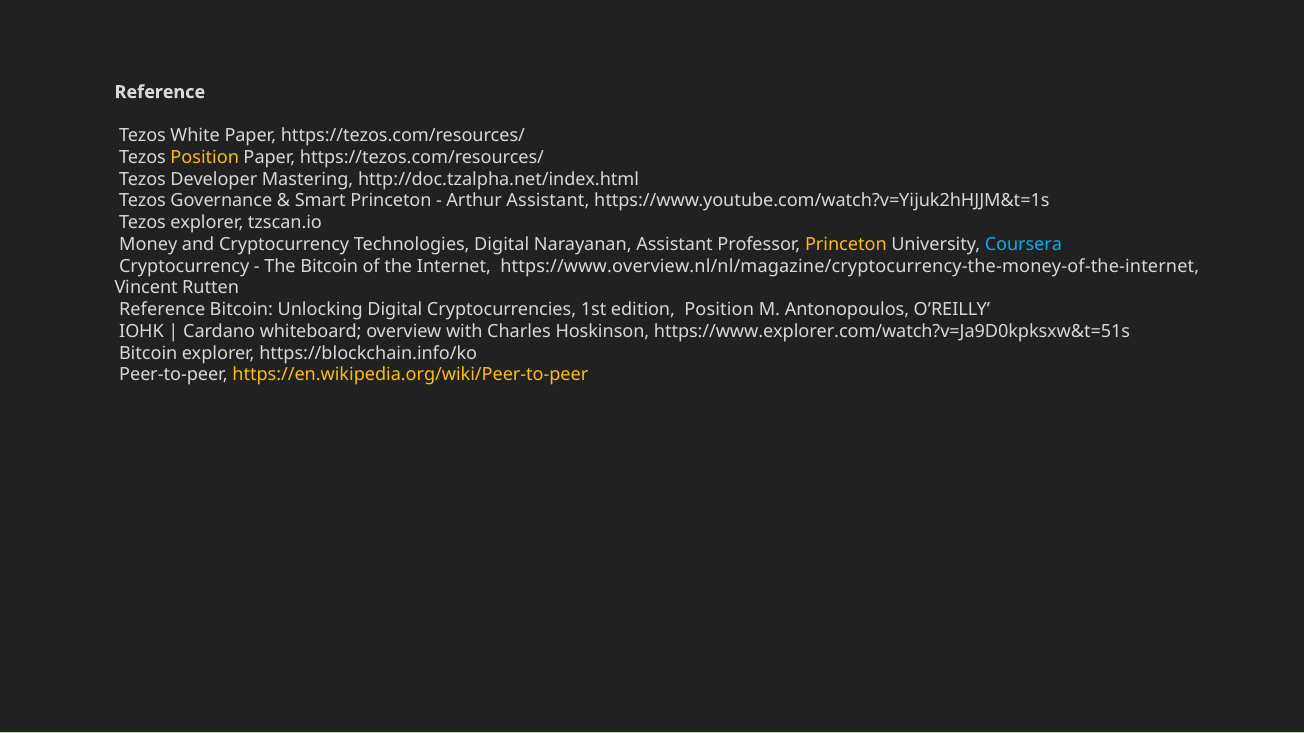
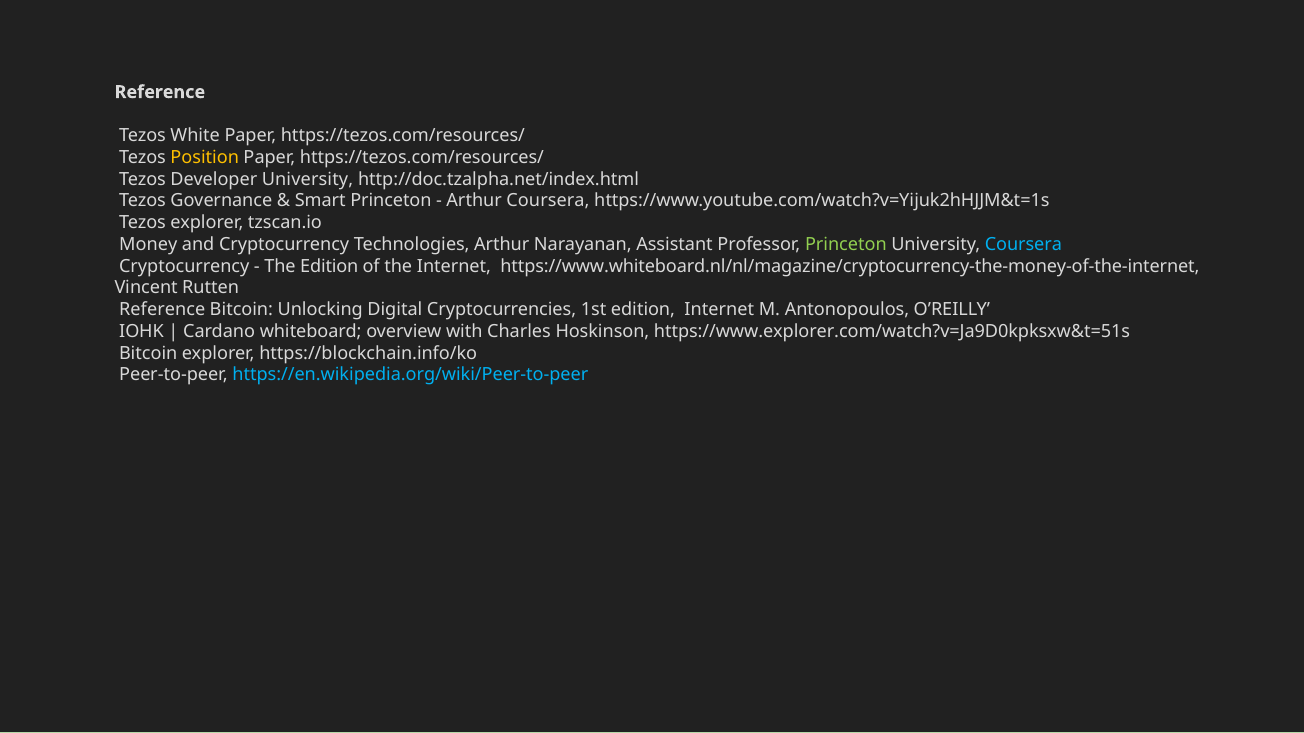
Developer Mastering: Mastering -> University (307, 179)
Arthur Assistant: Assistant -> Coursera (548, 201)
Technologies Digital: Digital -> Arthur (502, 245)
Princeton colour: yellow -> light green (846, 245)
The Bitcoin: Bitcoin -> Edition (329, 266)
https://www.overview.nl/nl/magazine/cryptocurrency-the-money-of-the-internet: https://www.overview.nl/nl/magazine/cryptocurrency-the-money-of-the-internet -> https://www.whiteboard.nl/nl/magazine/cryptocurrency-the-money-of-the-internet (850, 266)
edition Position: Position -> Internet (719, 310)
https://en.wikipedia.org/wiki/Peer-to-peer colour: yellow -> light blue (410, 375)
